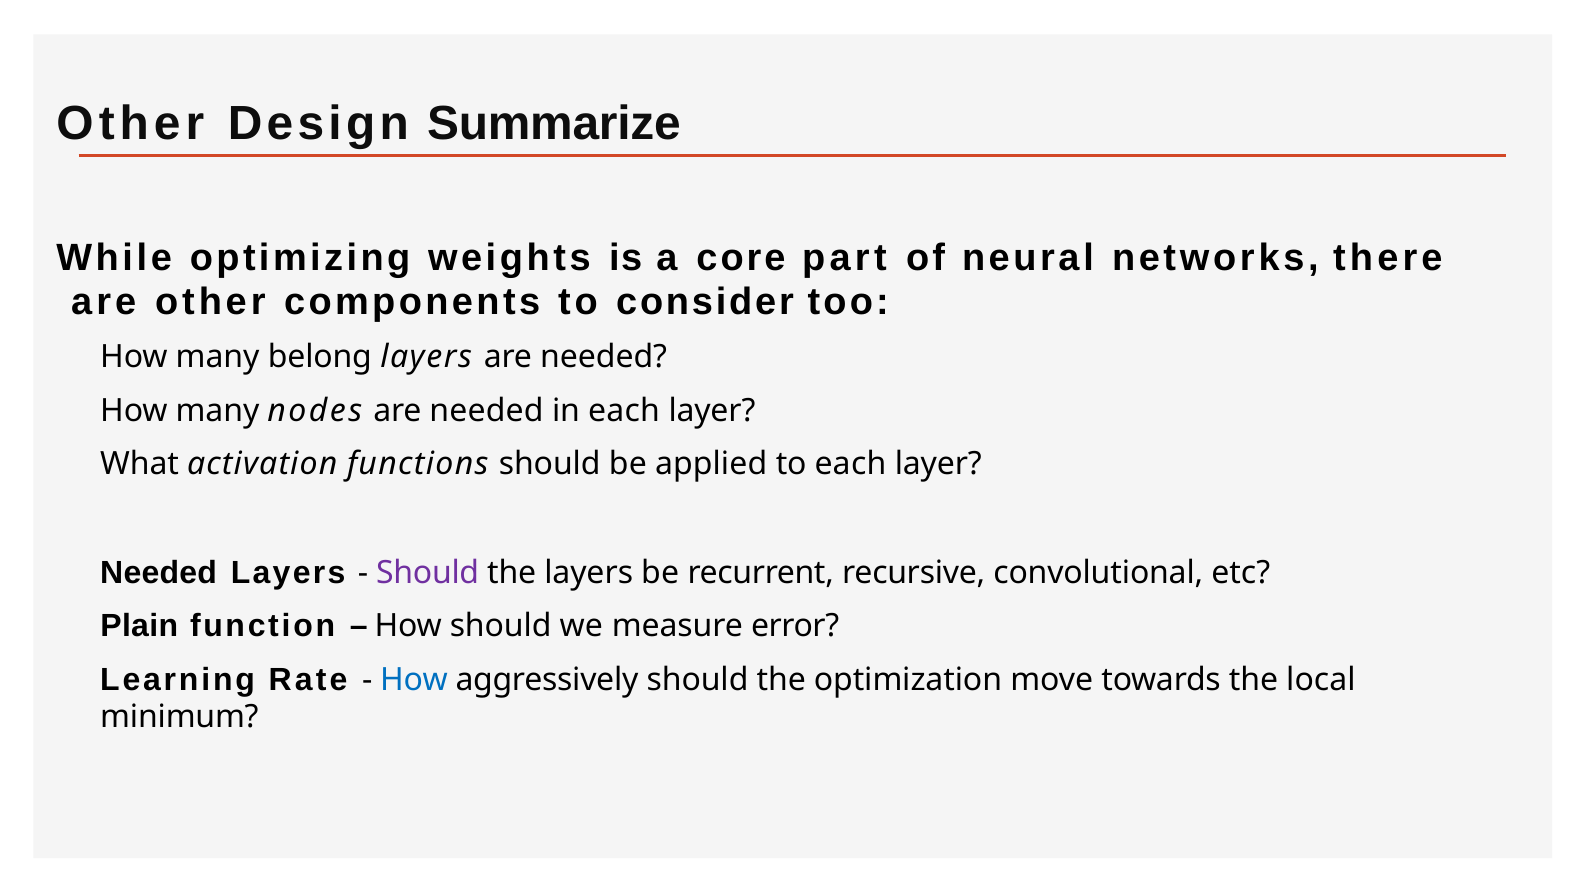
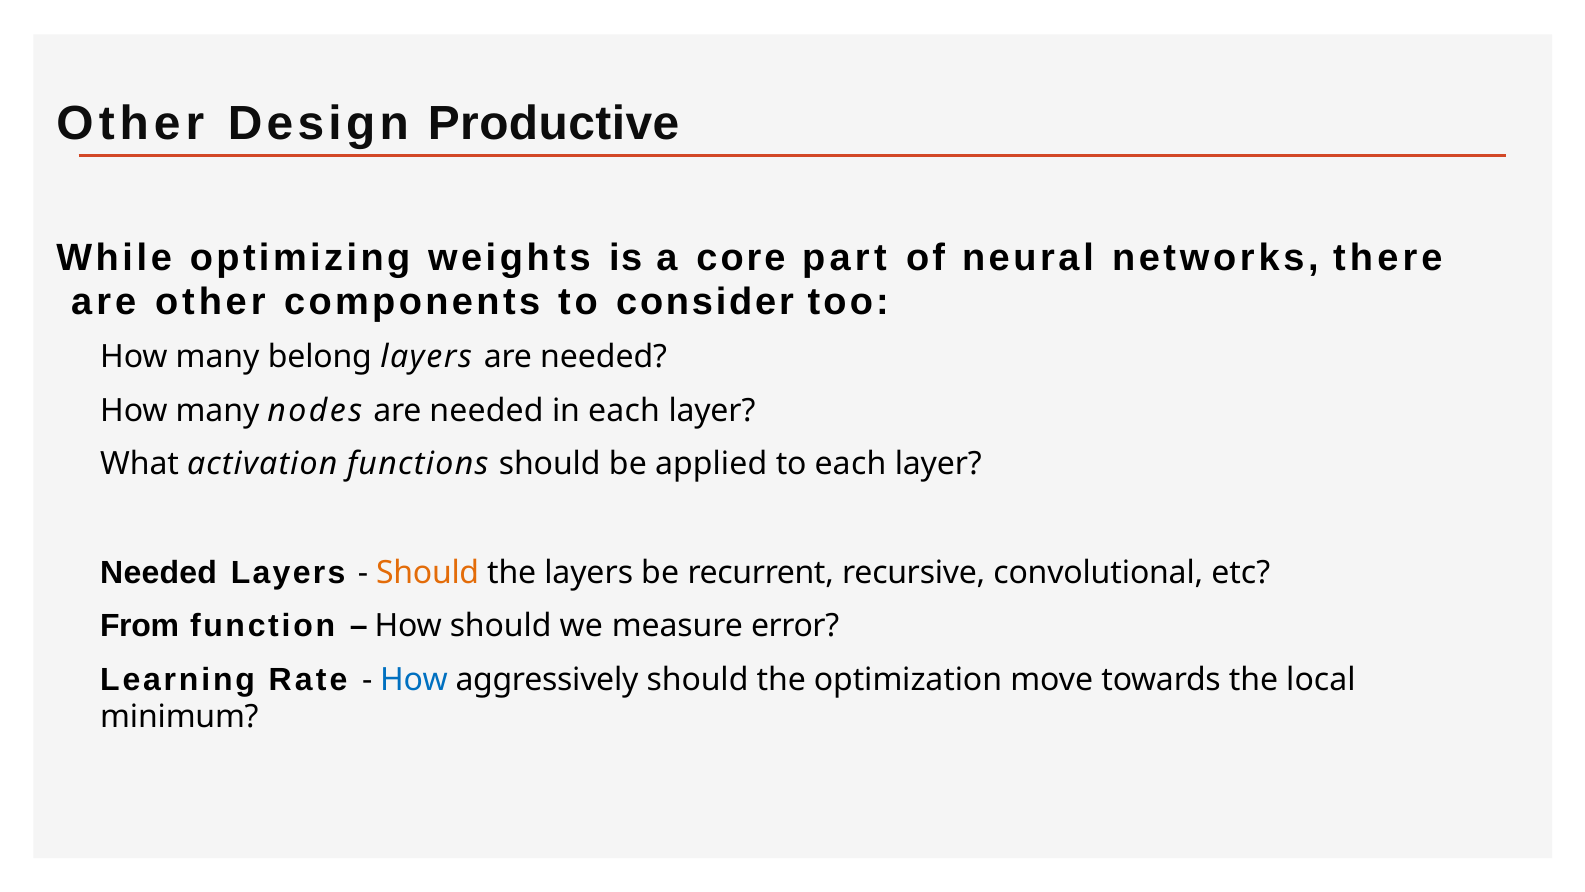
Summarize: Summarize -> Productive (554, 124)
Should colour: purple -> orange (428, 572)
Plain: Plain -> From (140, 626)
